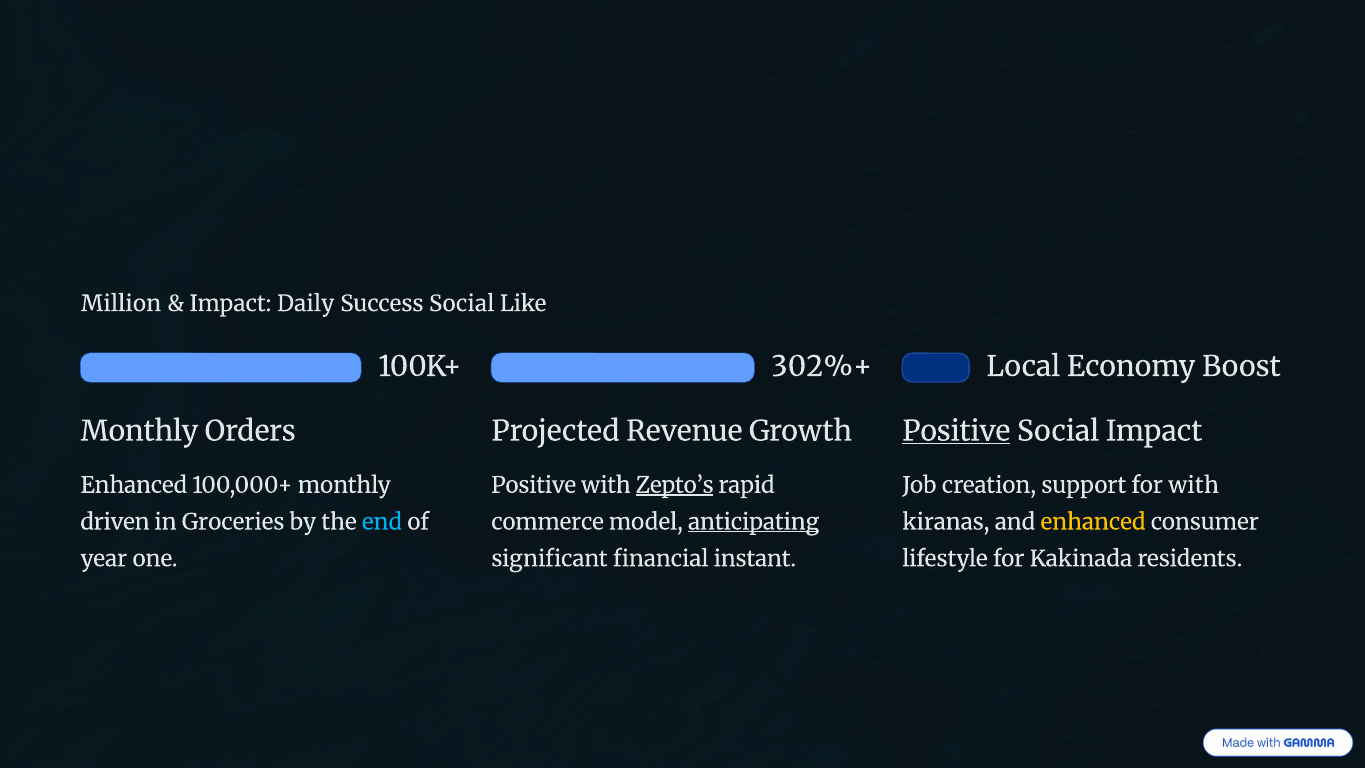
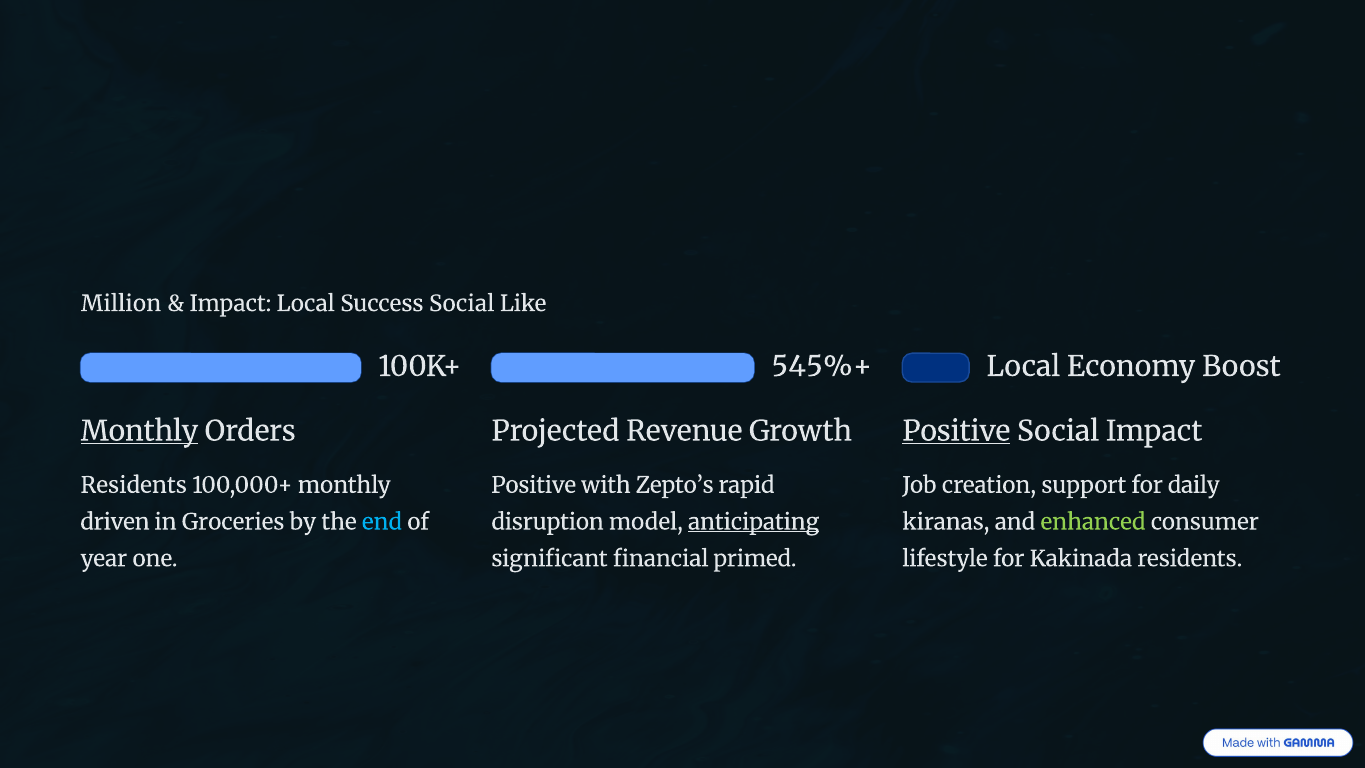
Impact Daily: Daily -> Local (306, 304)
302%+: 302%+ -> 545%+ (822, 367)
Monthly underline: none -> present (139, 431)
Enhanced: Enhanced -> Residents (134, 485)
Zepto’s underline: present -> none (675, 485)
for with: with -> daily (1194, 485)
commerce: commerce -> disruption (548, 522)
enhanced colour: yellow -> light green (1093, 522)
instant: instant -> primed (755, 559)
